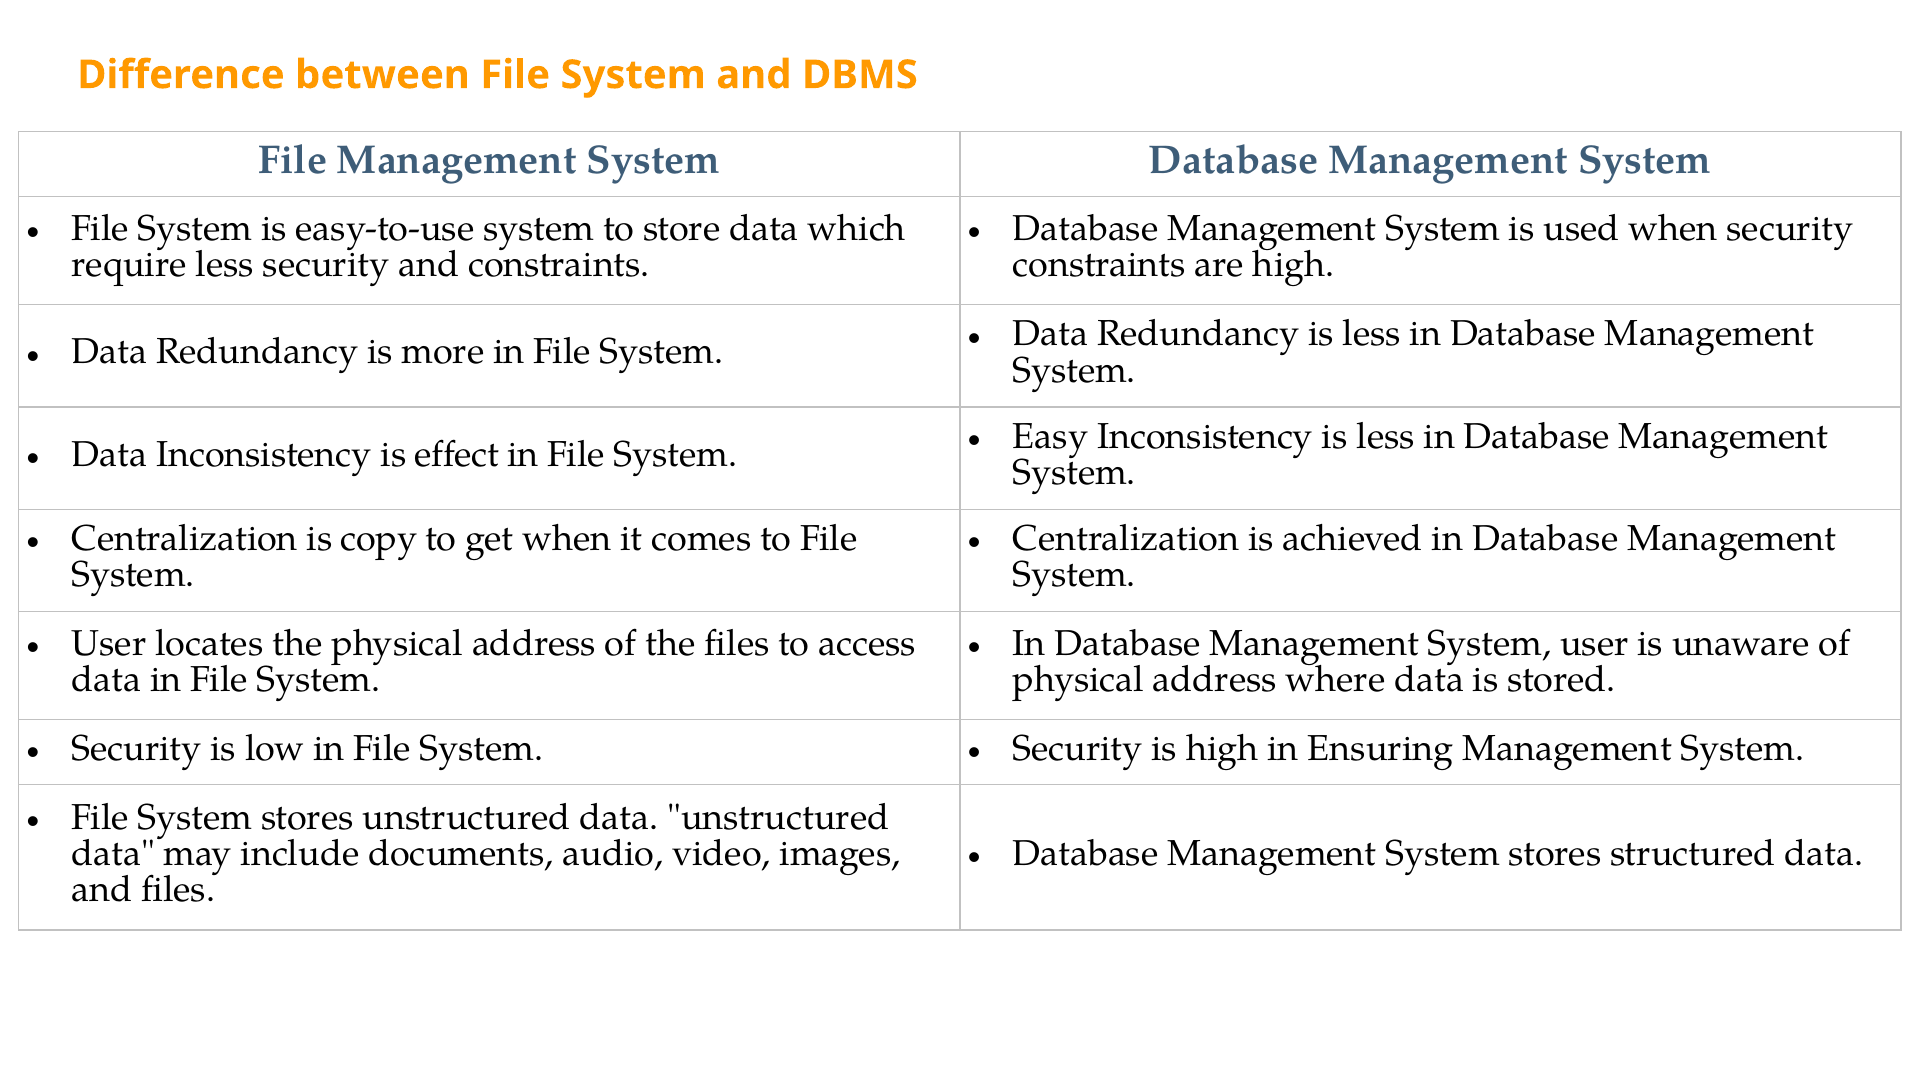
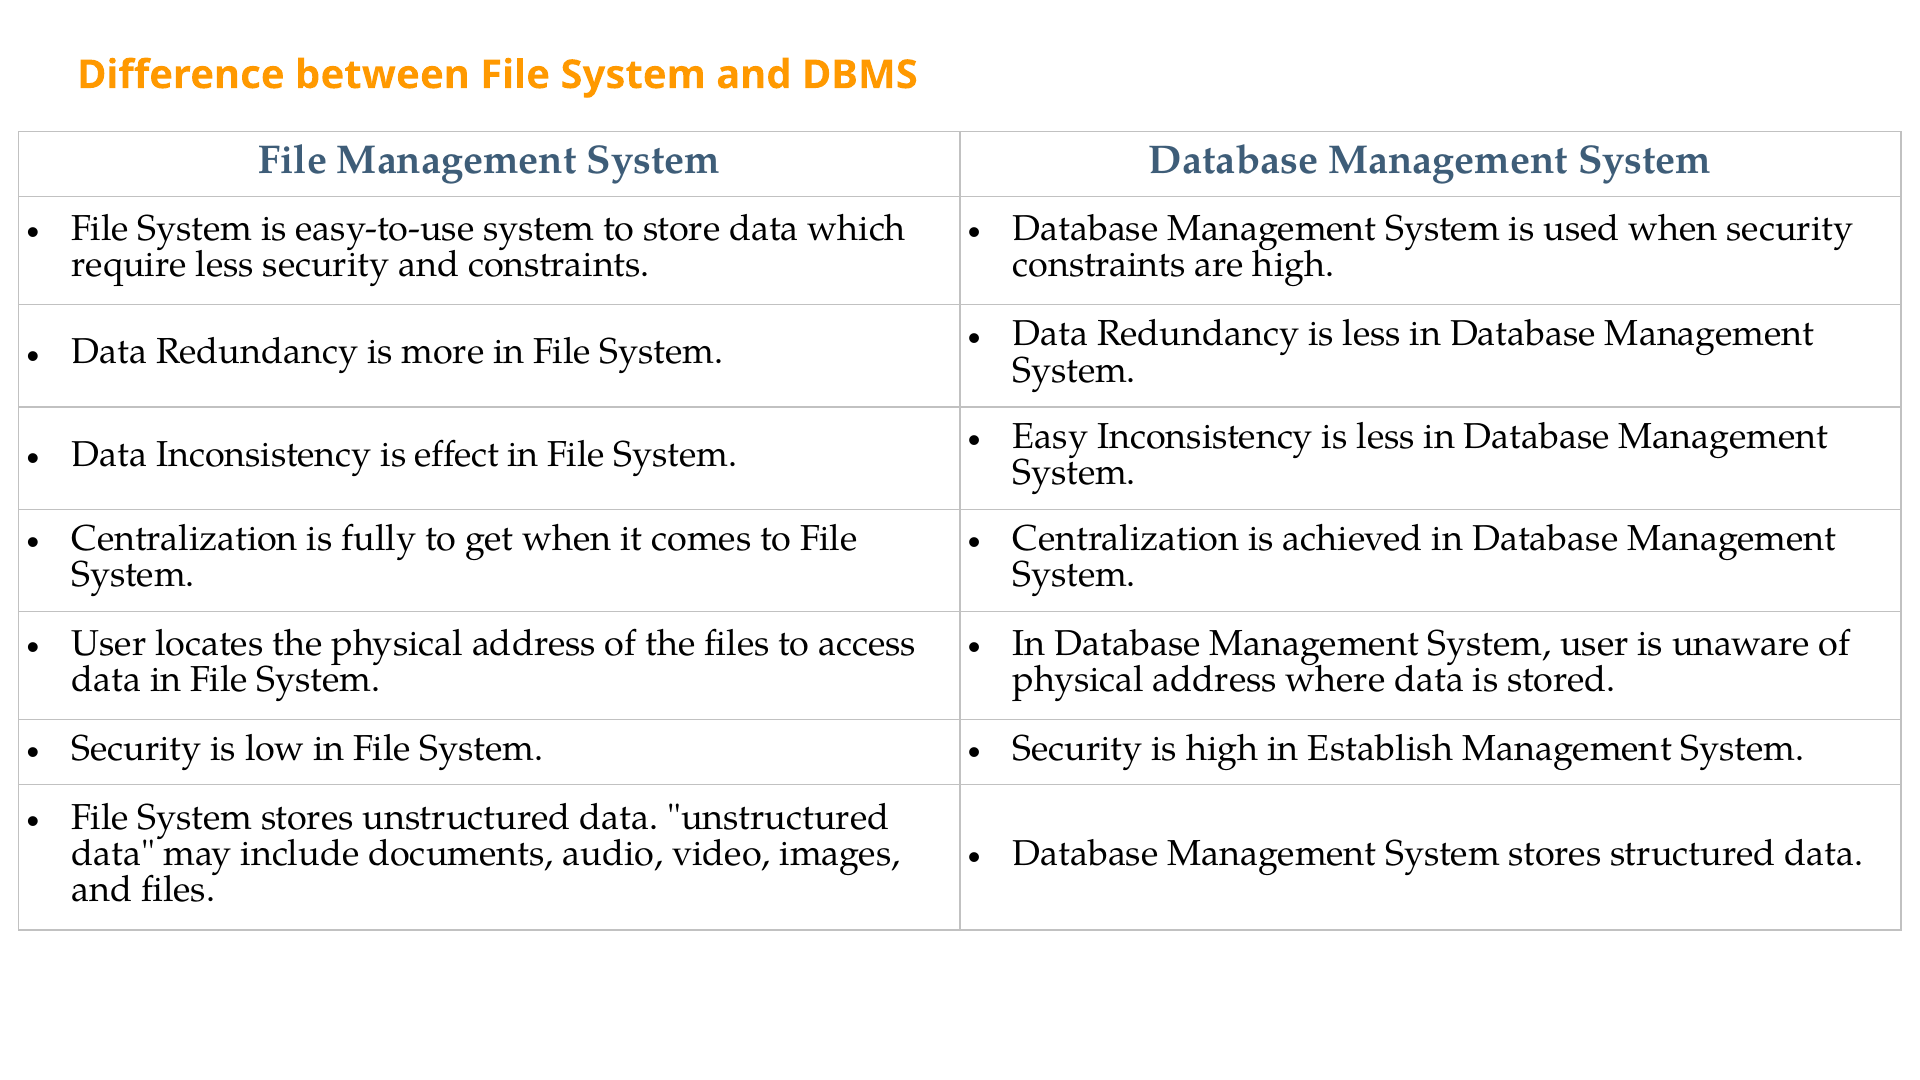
copy: copy -> fully (379, 538)
Ensuring: Ensuring -> Establish (1381, 748)
